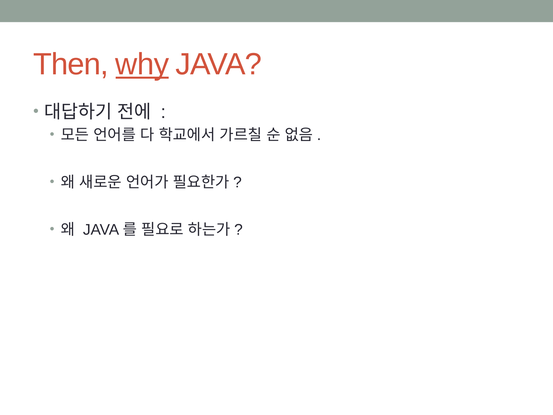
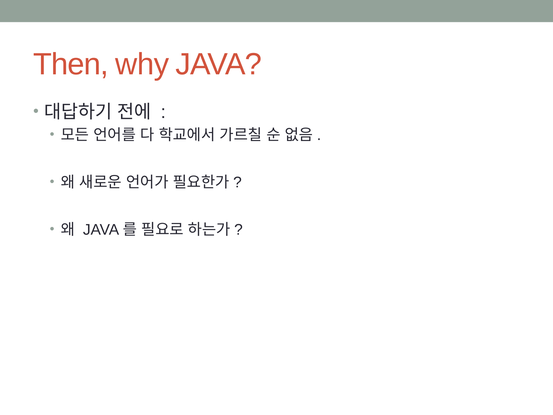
why underline: present -> none (142, 64)
